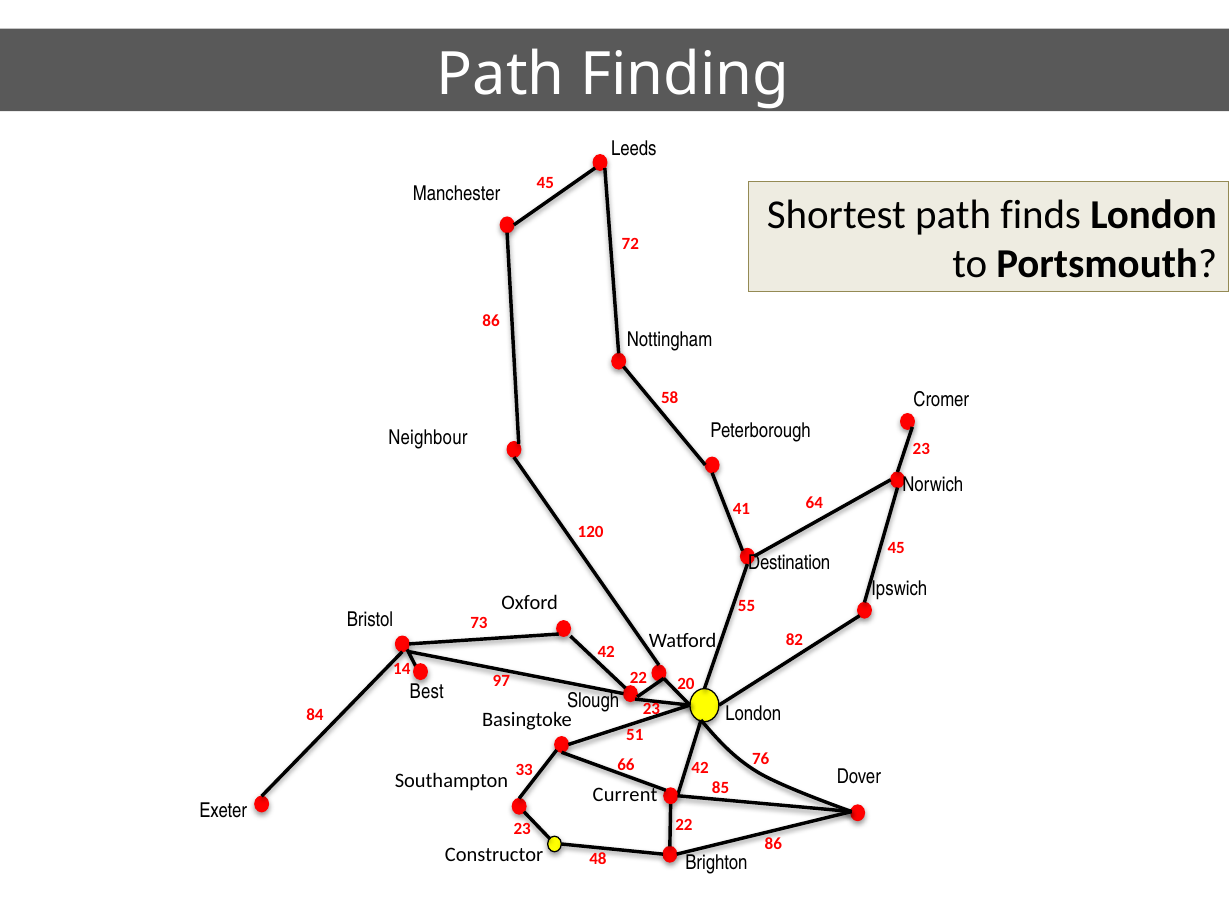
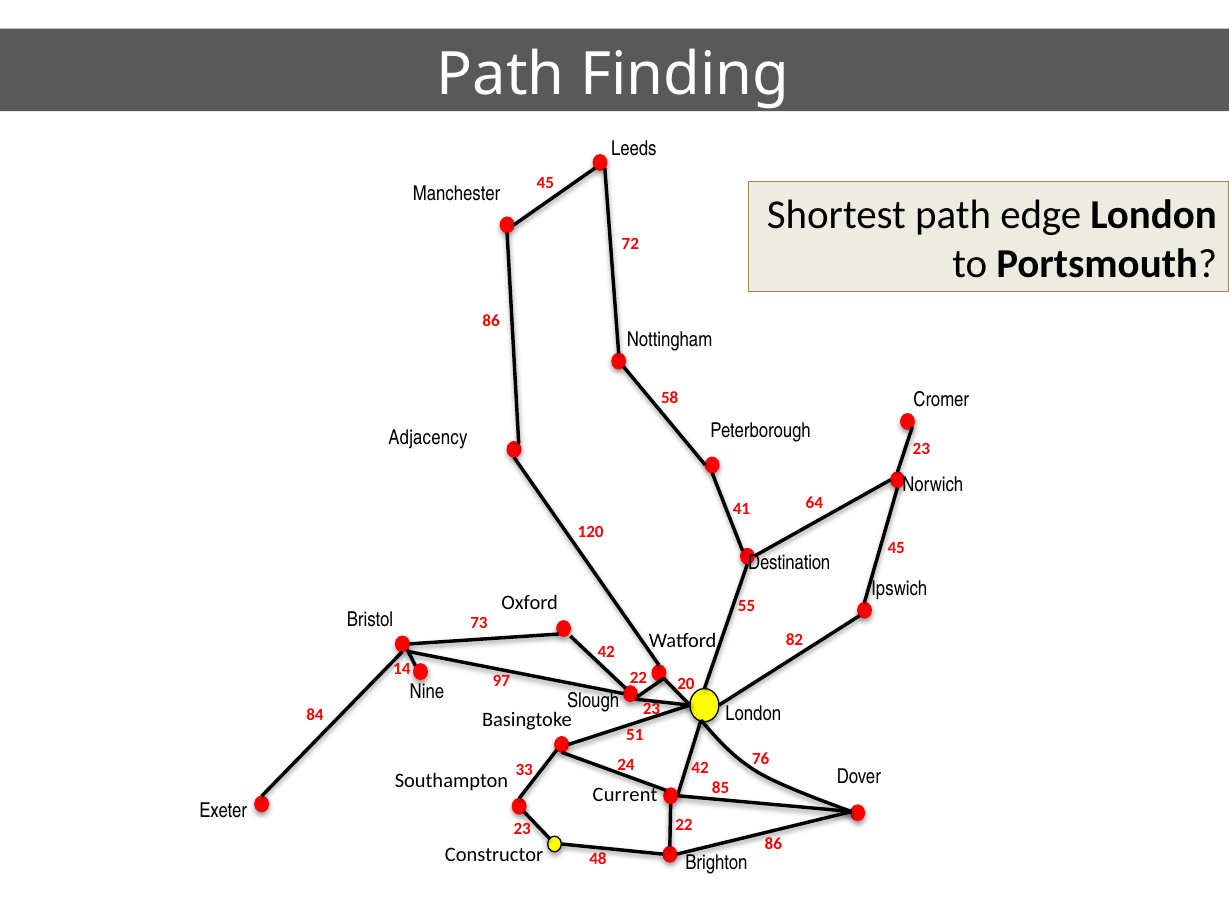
finds: finds -> edge (1041, 215)
Neighbour: Neighbour -> Adjacency (428, 437)
Best: Best -> Nine (427, 692)
66: 66 -> 24 (626, 764)
